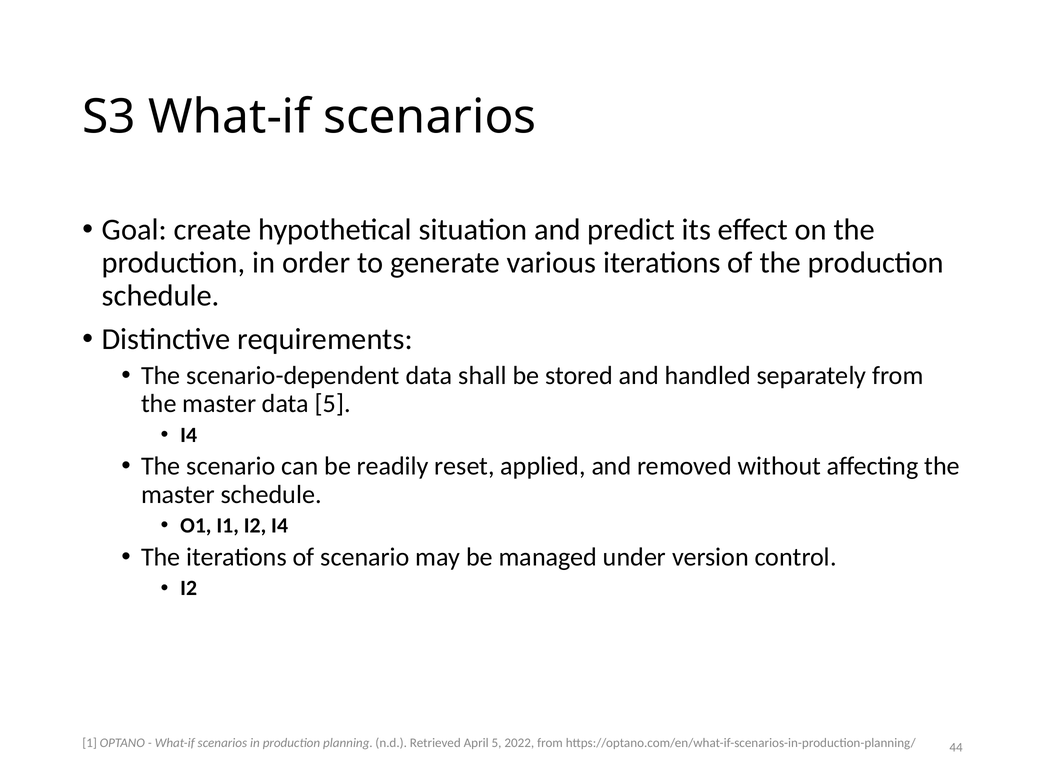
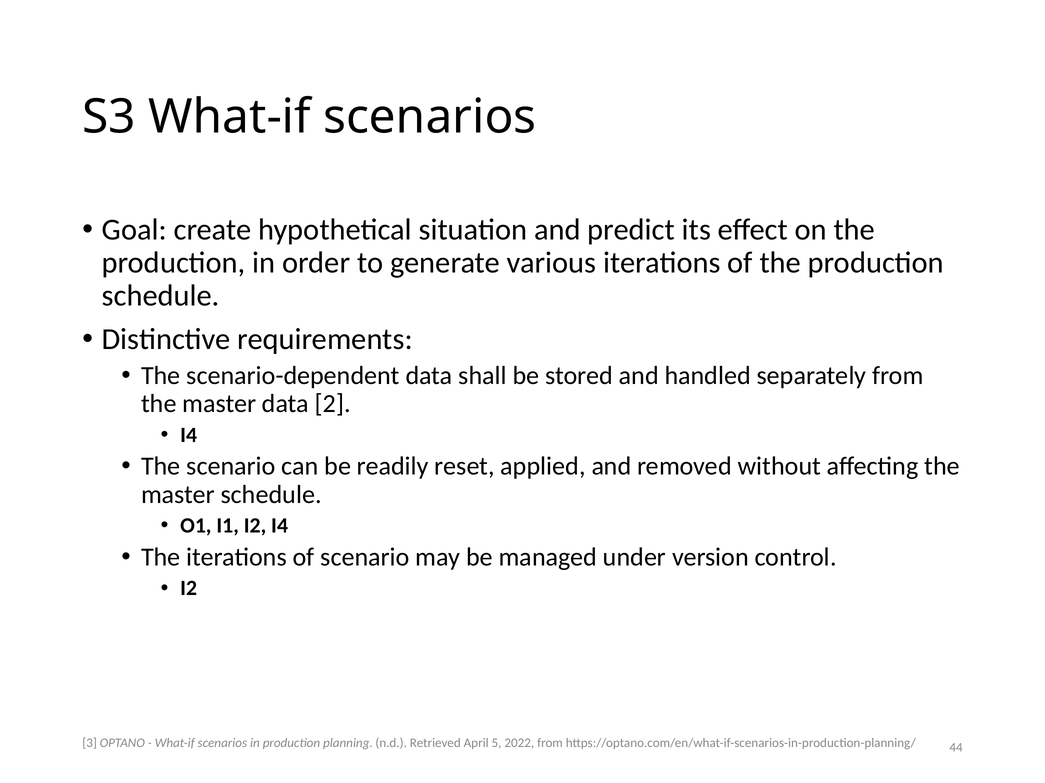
data 5: 5 -> 2 (333, 404)
1: 1 -> 3 (90, 744)
